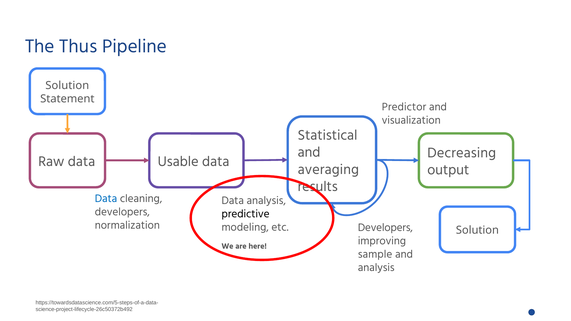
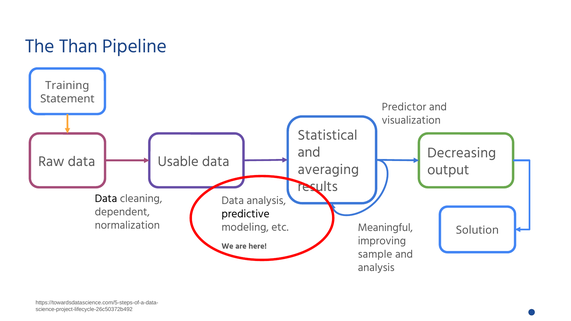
Thus: Thus -> Than (78, 46)
Solution: Solution -> Training (67, 85)
Data colour: blue -> black (106, 199)
developers: developers -> dependent (122, 212)
etc Developers: Developers -> Meaningful (385, 228)
